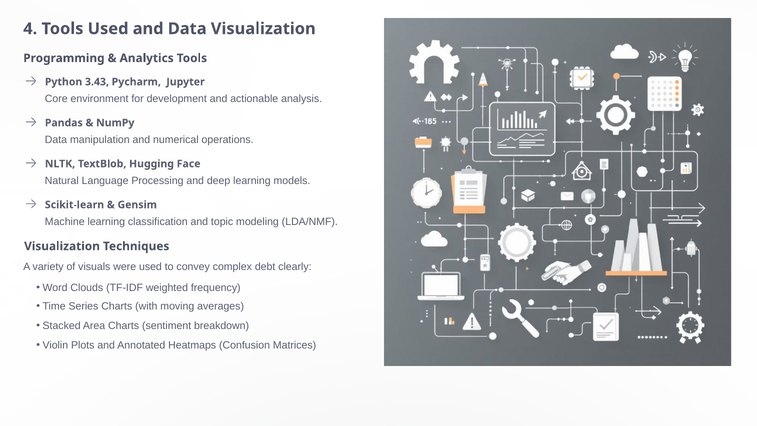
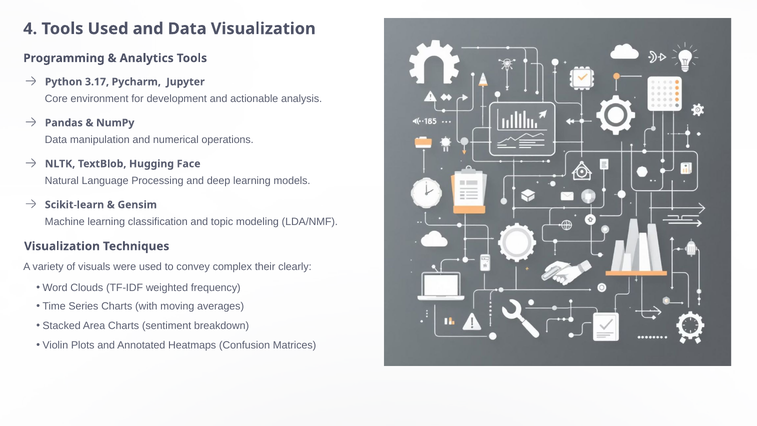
3.43: 3.43 -> 3.17 (97, 82)
debt: debt -> their (265, 267)
